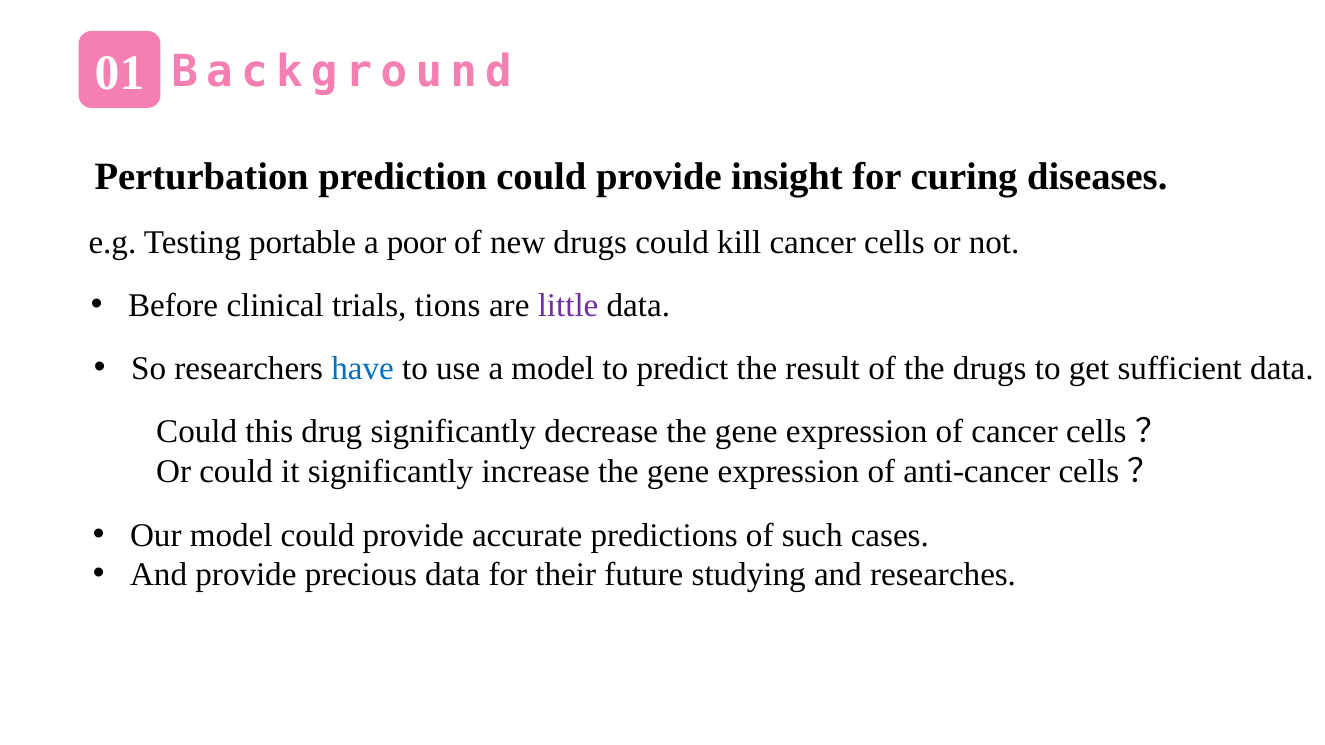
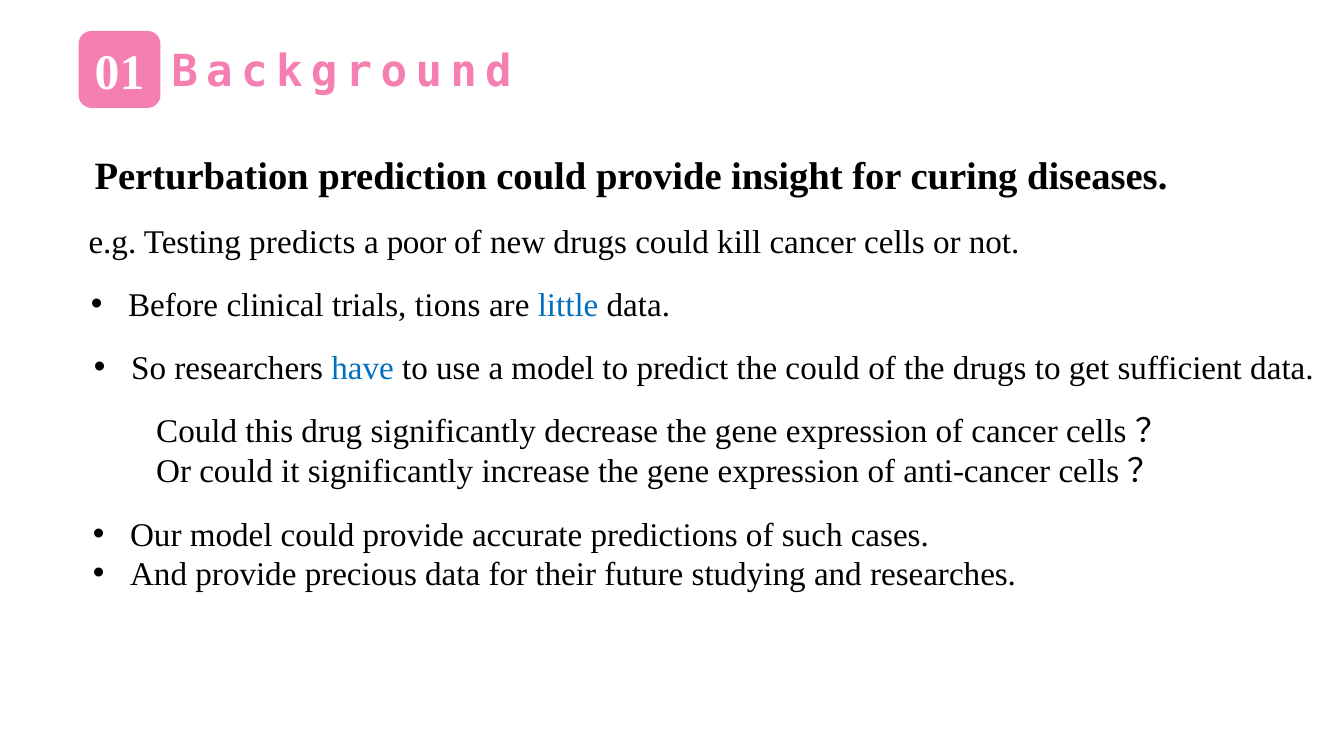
portable: portable -> predicts (302, 243)
little colour: purple -> blue (568, 306)
the result: result -> could (823, 369)
